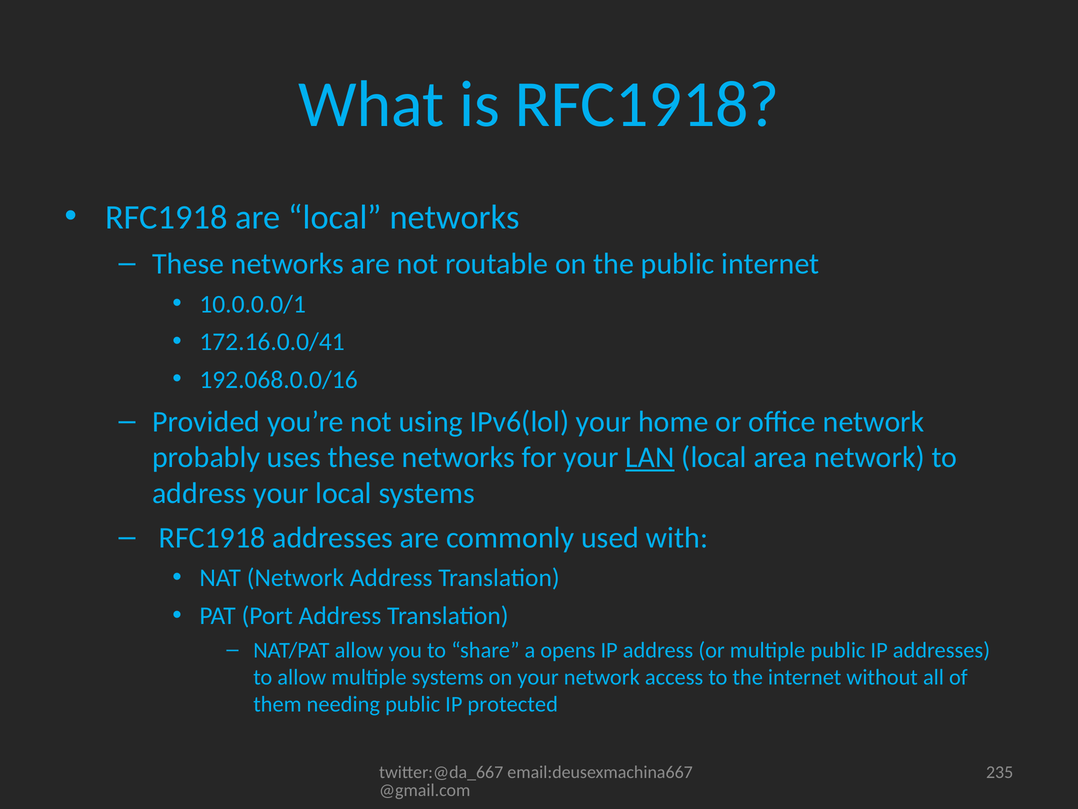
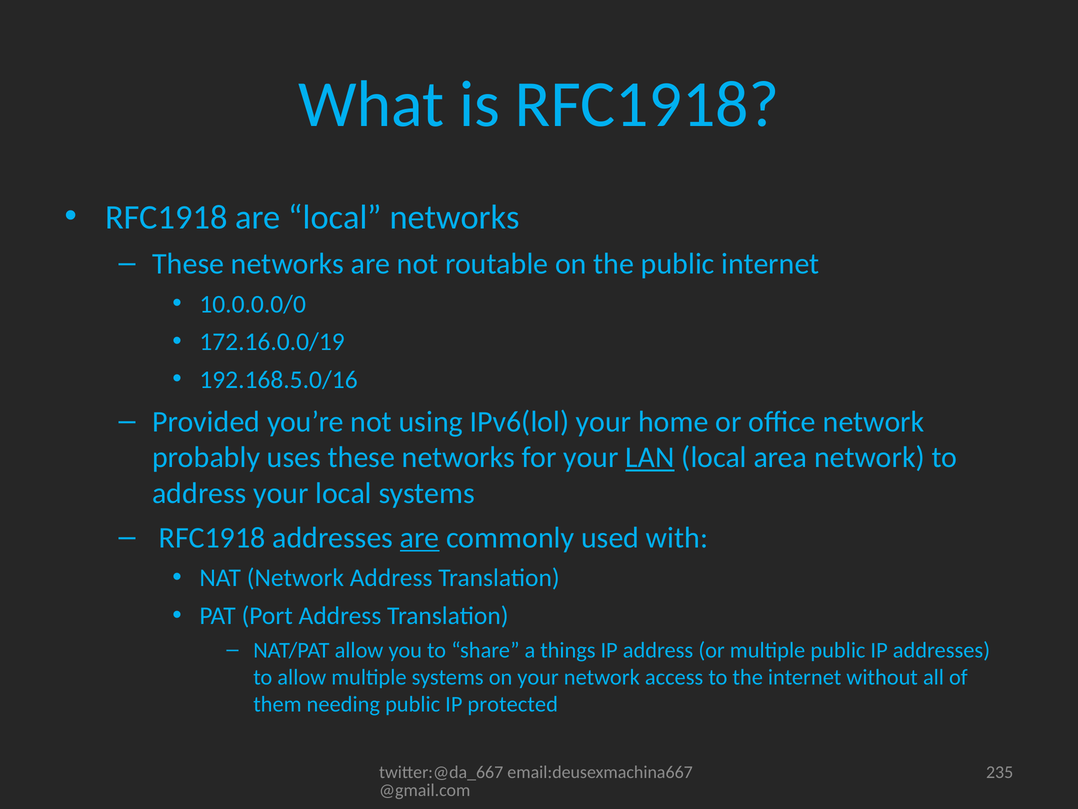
10.0.0.0/1: 10.0.0.0/1 -> 10.0.0.0/0 (253, 304)
172.16.0.0/41: 172.16.0.0/41 -> 172.16.0.0/19 (272, 342)
192.068.0.0/16: 192.068.0.0/16 -> 192.168.5.0/16 (279, 379)
are underline: none -> present (420, 538)
opens: opens -> things (568, 650)
